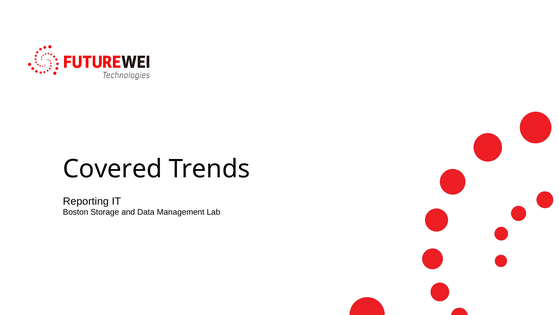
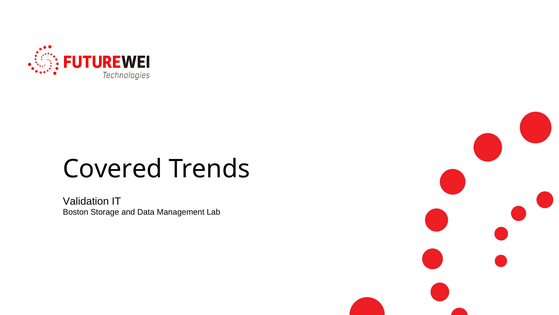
Reporting: Reporting -> Validation (86, 201)
